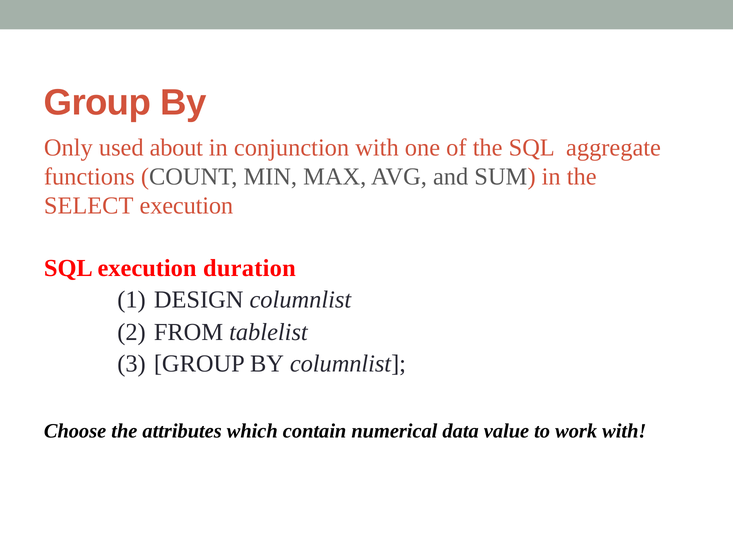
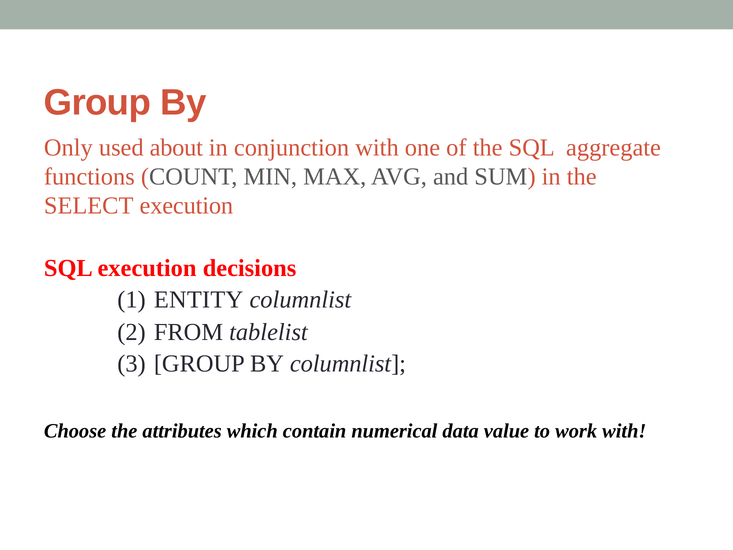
duration: duration -> decisions (250, 268)
DESIGN: DESIGN -> ENTITY (199, 300)
